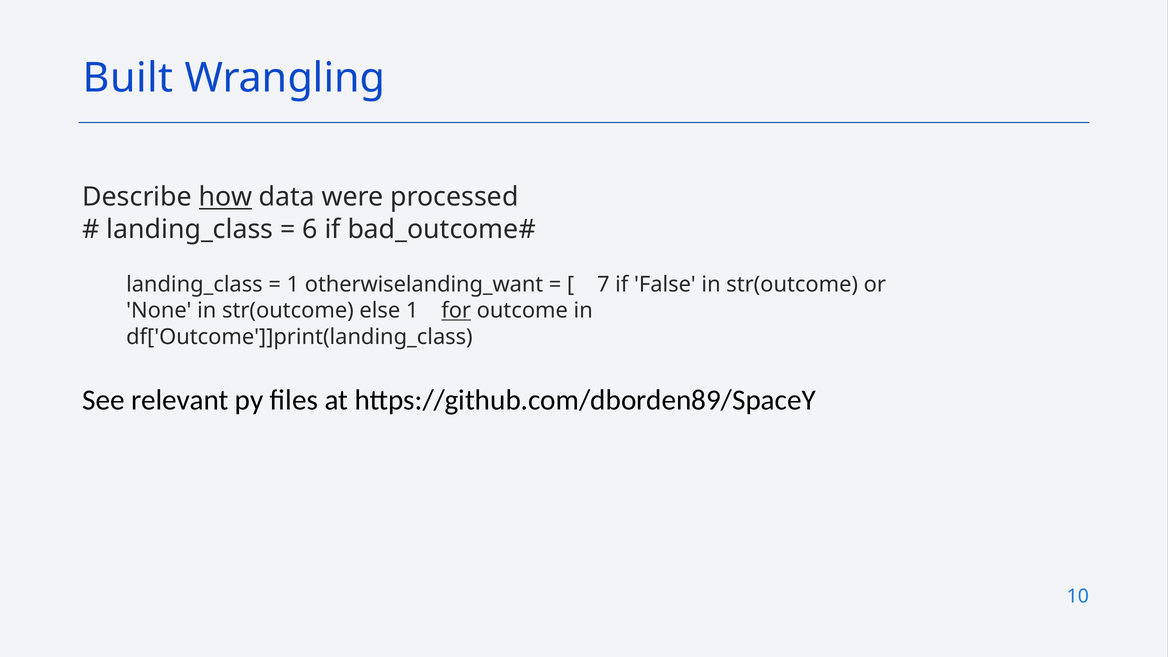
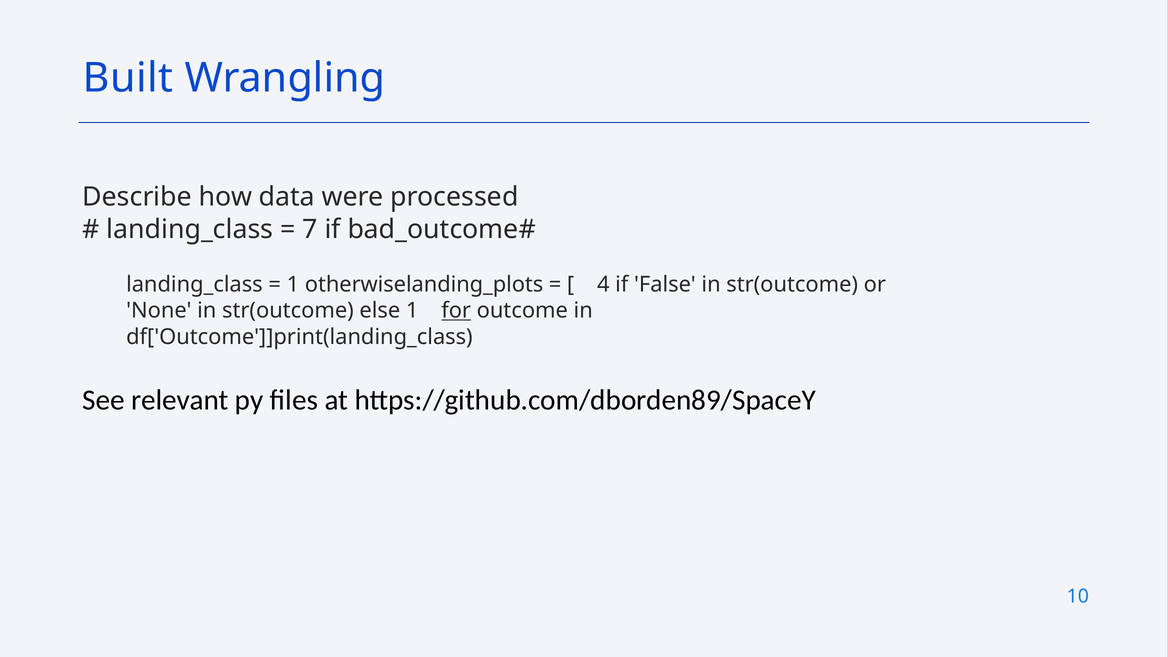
how underline: present -> none (226, 197)
6: 6 -> 7 (310, 229)
otherwiselanding_want: otherwiselanding_want -> otherwiselanding_plots (424, 284)
7: 7 -> 4 (603, 284)
